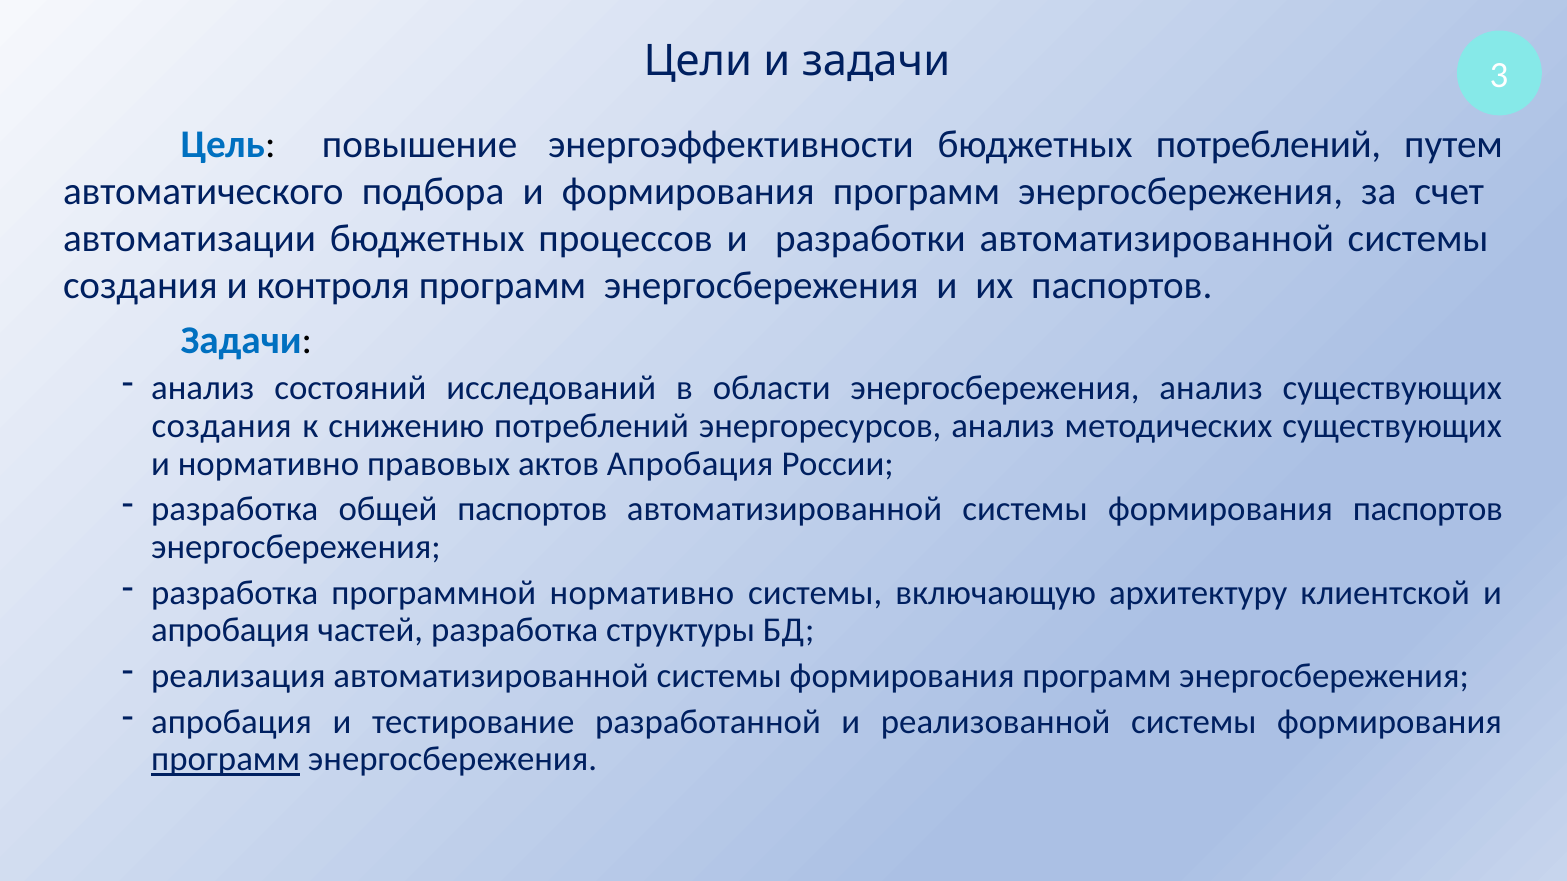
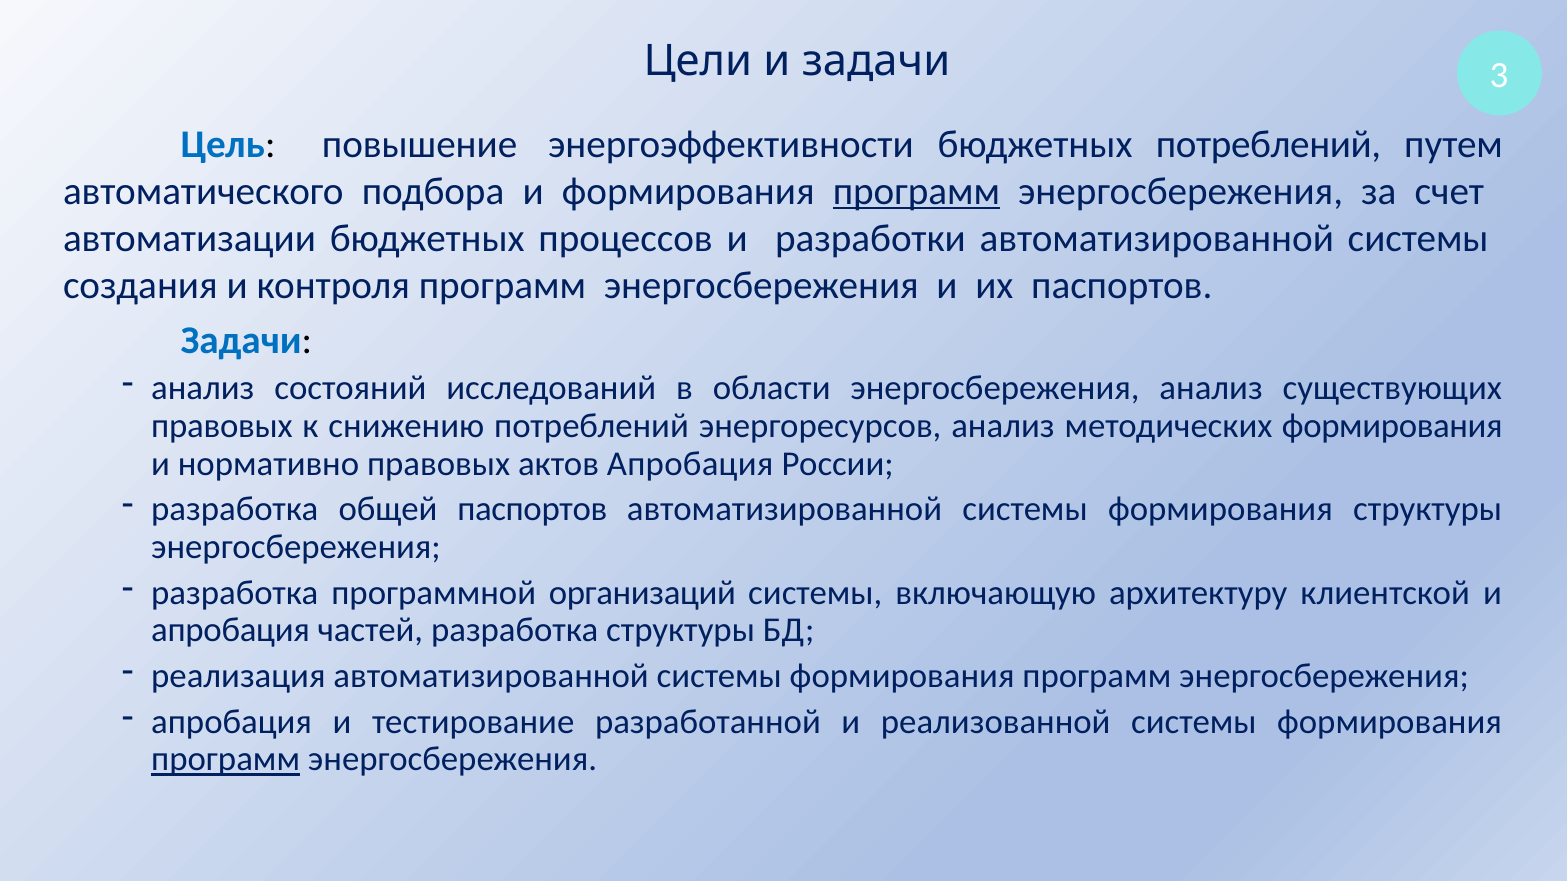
программ underline: none -> present (916, 191)
создания: создания -> правовых (222, 426)
методических существующих: существующих -> формирования (1392, 426)
формирования паспортов: паспортов -> структуры (1428, 510)
программной нормативно: нормативно -> организаций (642, 593)
